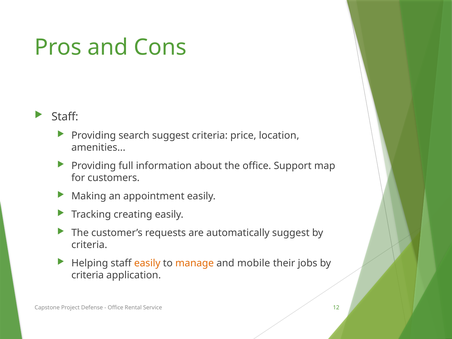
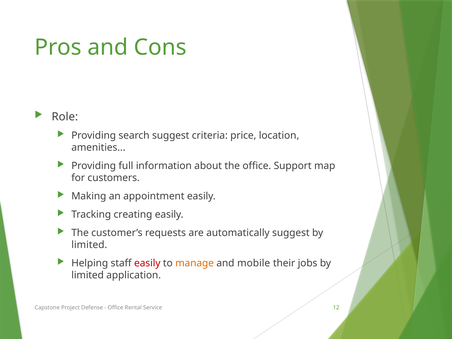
Staff: Staff -> Role (65, 117)
criteria: criteria -> limited (89, 245)
easily colour: orange -> red (147, 263)
criteria: criteria -> limited (88, 275)
